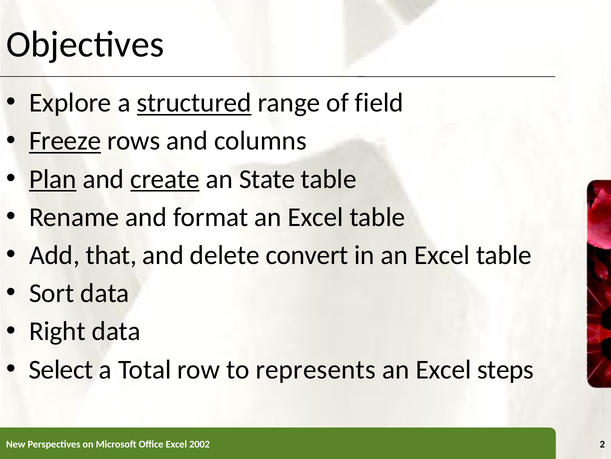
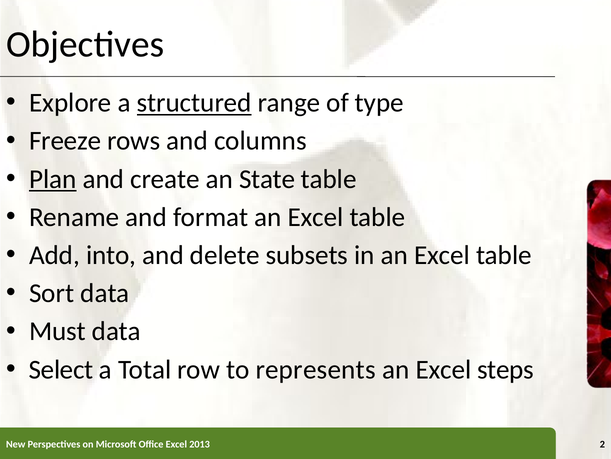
field: field -> type (379, 103)
Freeze underline: present -> none (65, 141)
create underline: present -> none (165, 179)
that: that -> into (111, 255)
convert: convert -> subsets (307, 255)
Right: Right -> Must (57, 331)
2002: 2002 -> 2013 (200, 444)
